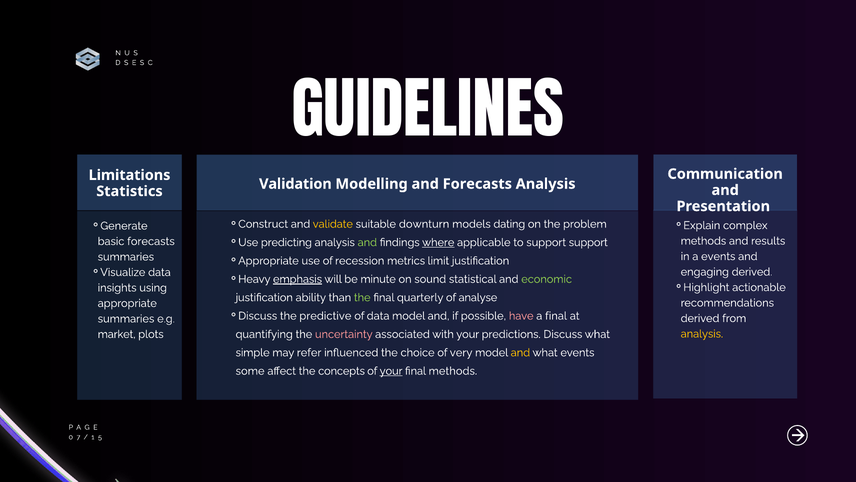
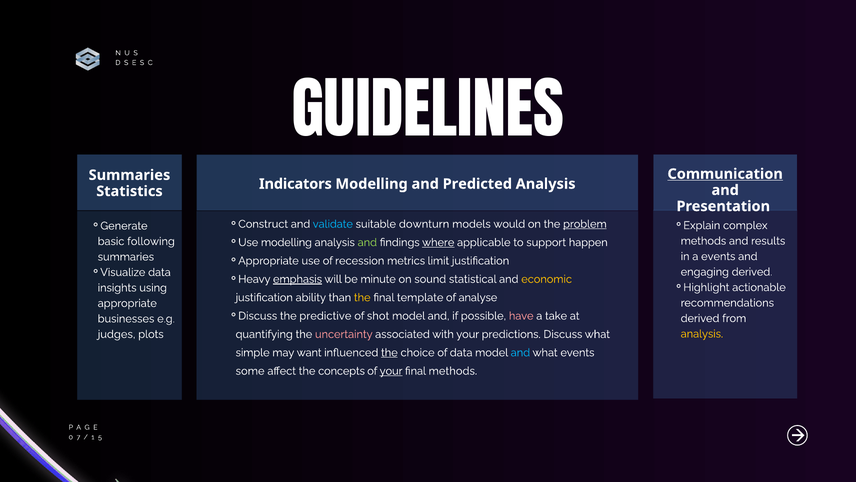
Communication underline: none -> present (725, 174)
Limitations: Limitations -> Summaries (129, 175)
Validation: Validation -> Indicators (295, 184)
and Forecasts: Forecasts -> Predicted (477, 184)
validate colour: yellow -> light blue (333, 224)
dating: dating -> would (509, 224)
problem underline: none -> present (585, 224)
basic forecasts: forecasts -> following (151, 241)
predicting: predicting -> modelling (286, 242)
support support: support -> happen (588, 242)
economic colour: light green -> yellow (547, 279)
the colour: light green -> yellow (362, 297)
quarterly: quarterly -> template (420, 297)
of data: data -> shot (378, 316)
a final: final -> take (556, 316)
summaries: summaries -> businesses (126, 318)
market: market -> judges (117, 334)
refer: refer -> want (309, 352)
the underline: none -> present (389, 352)
of very: very -> data (461, 352)
and colour: yellow -> light blue (520, 352)
